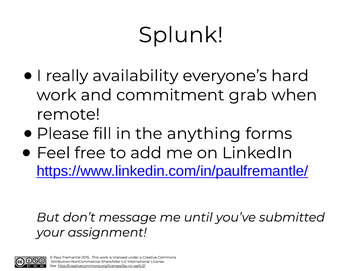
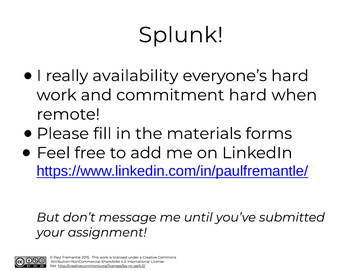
commitment grab: grab -> hard (248, 95)
anything: anything -> materials (204, 134)
